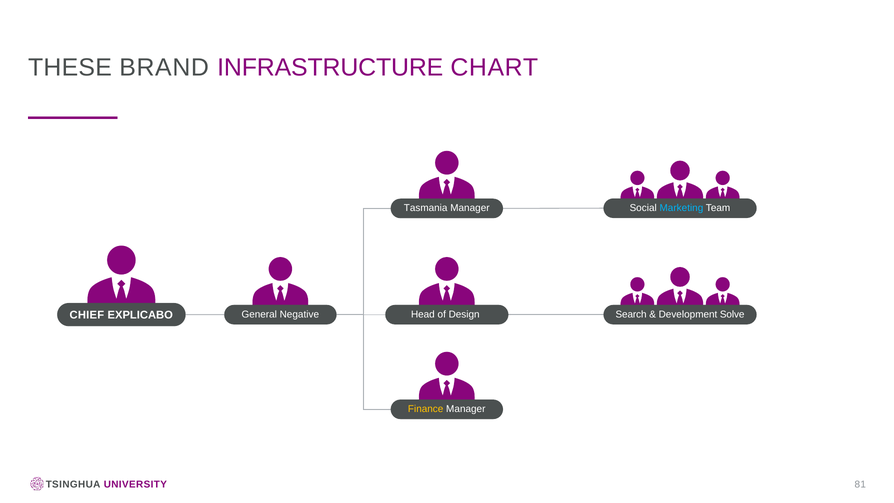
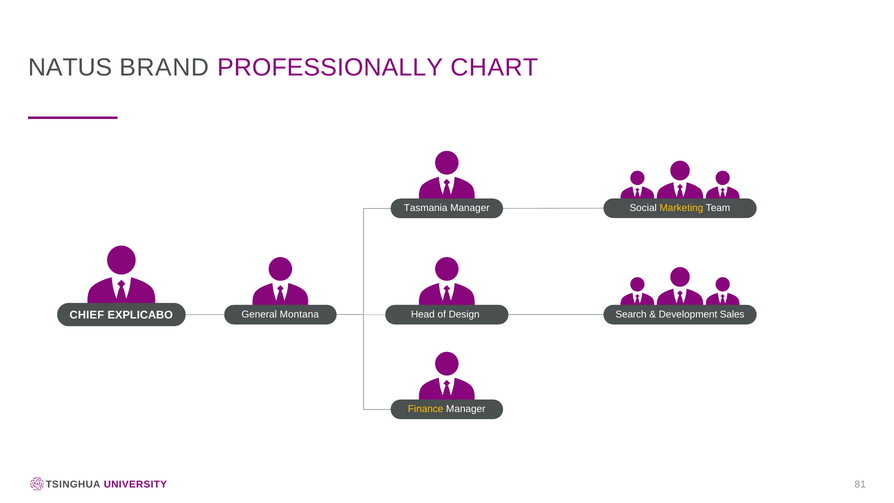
THESE: THESE -> NATUS (70, 67)
INFRASTRUCTURE: INFRASTRUCTURE -> PROFESSIONALLY (330, 67)
Marketing colour: light blue -> yellow (681, 208)
Solve: Solve -> Sales (732, 314)
Negative: Negative -> Montana (299, 314)
